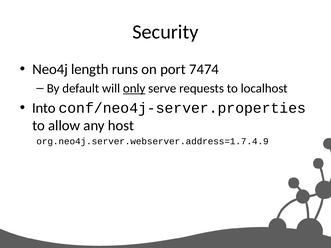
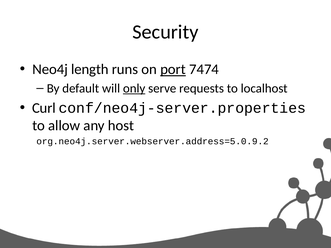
port underline: none -> present (173, 69)
Into: Into -> Curl (44, 108)
org.neo4j.server.webserver.address=1.7.4.9: org.neo4j.server.webserver.address=1.7.4.9 -> org.neo4j.server.webserver.address=5.0.9.2 (153, 142)
